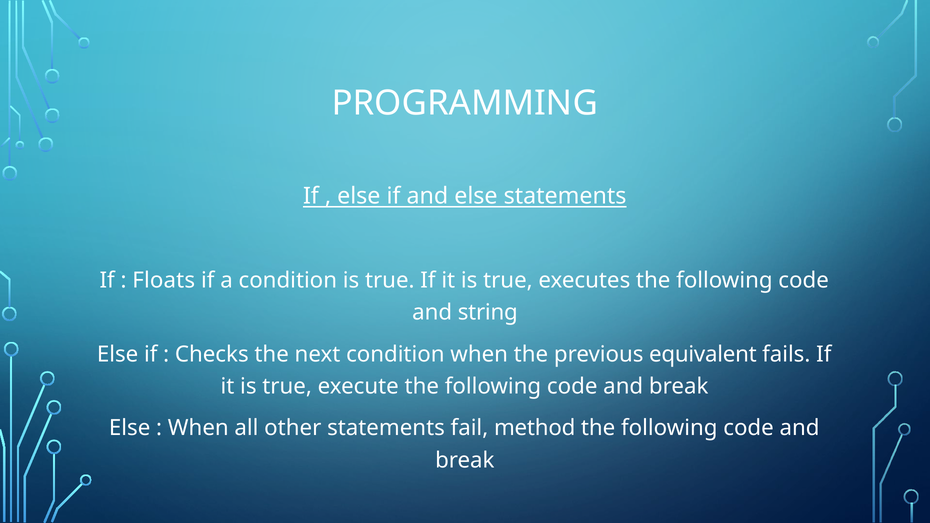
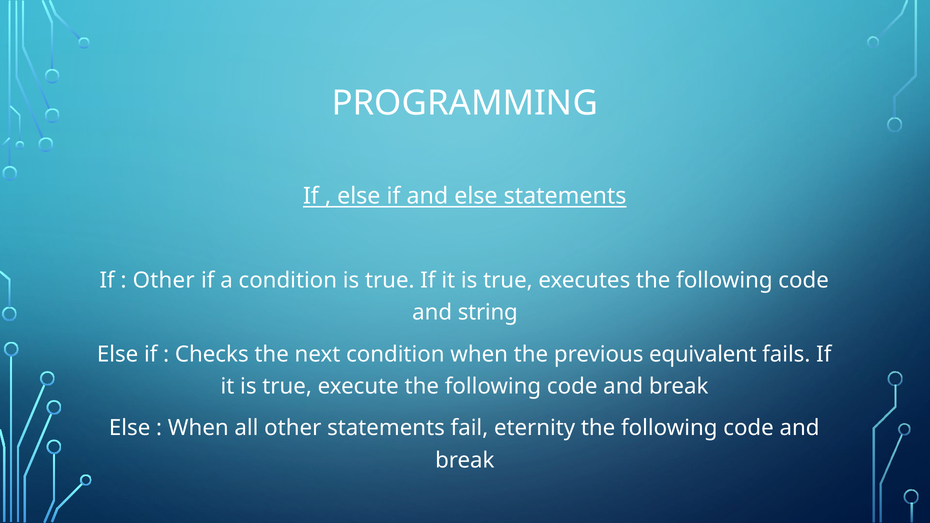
Floats: Floats -> Other (164, 281)
method: method -> eternity (535, 428)
